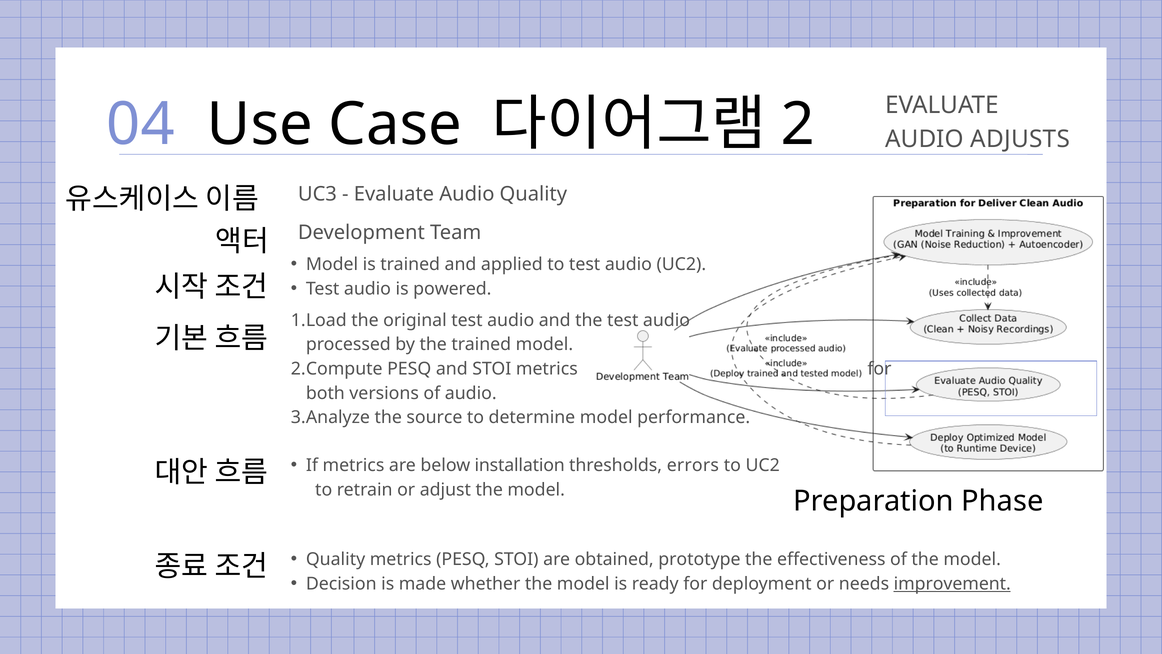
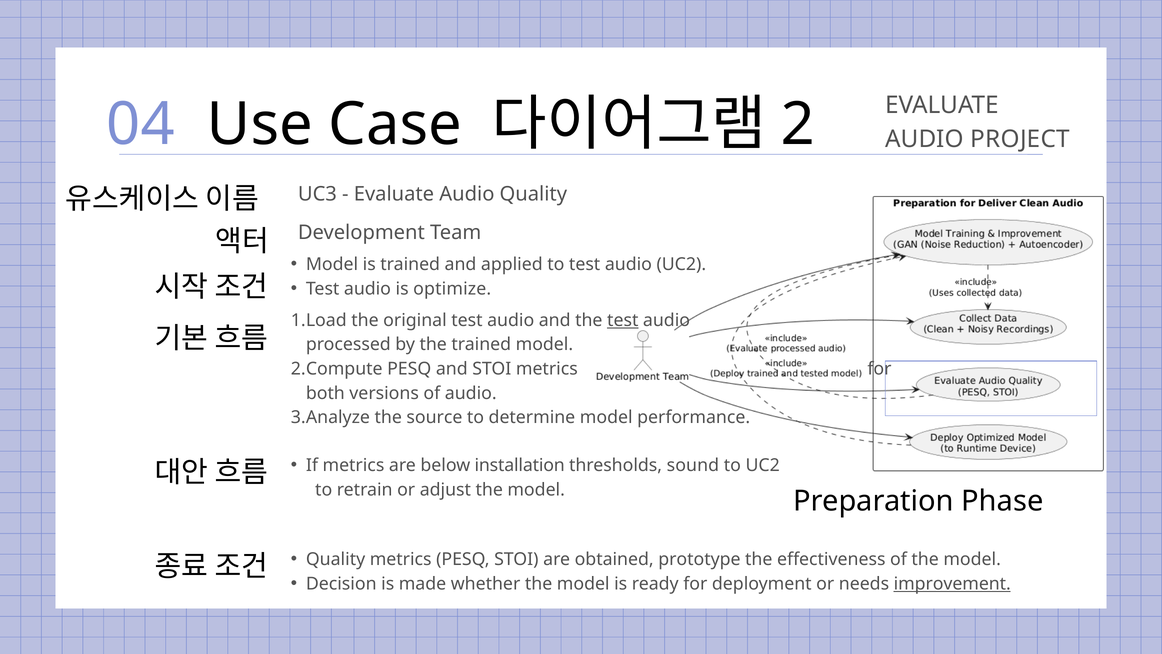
ADJUSTS: ADJUSTS -> PROJECT (1020, 139)
powered: powered -> optimize (452, 289)
test underline: none -> present (623, 320)
errors: errors -> sound (693, 465)
